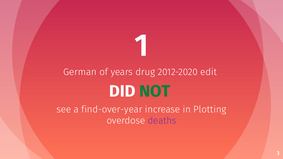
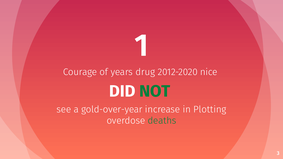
German: German -> Courage (80, 72)
edit: edit -> nice (209, 72)
find-over-year: find-over-year -> gold-over-year (112, 109)
deaths colour: purple -> green (162, 121)
